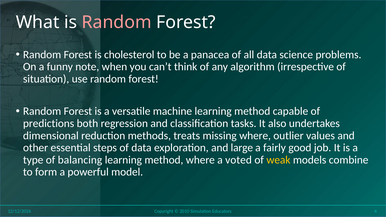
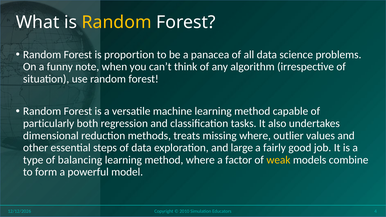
Random colour: pink -> yellow (117, 22)
cholesterol: cholesterol -> proportion (129, 55)
predictions: predictions -> particularly (49, 123)
voted: voted -> factor (239, 160)
